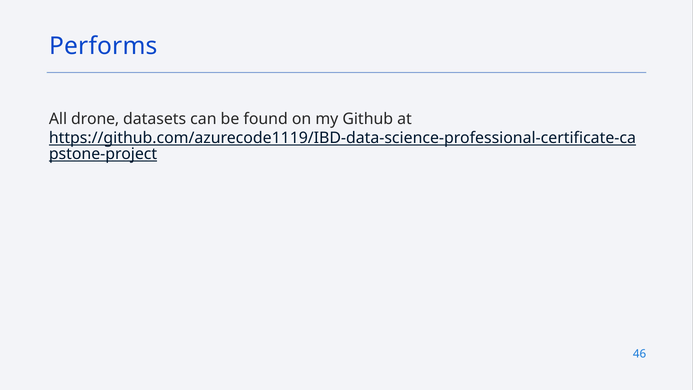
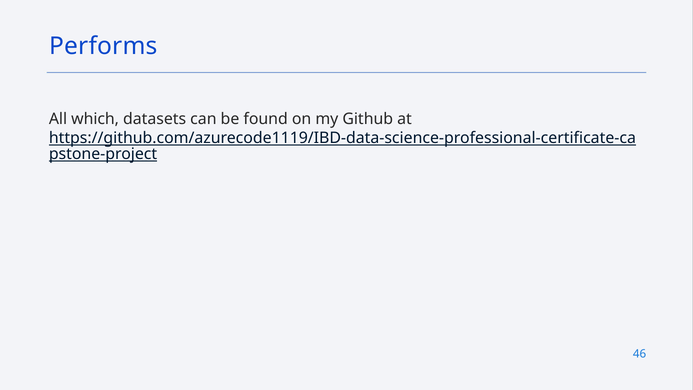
drone: drone -> which (95, 119)
